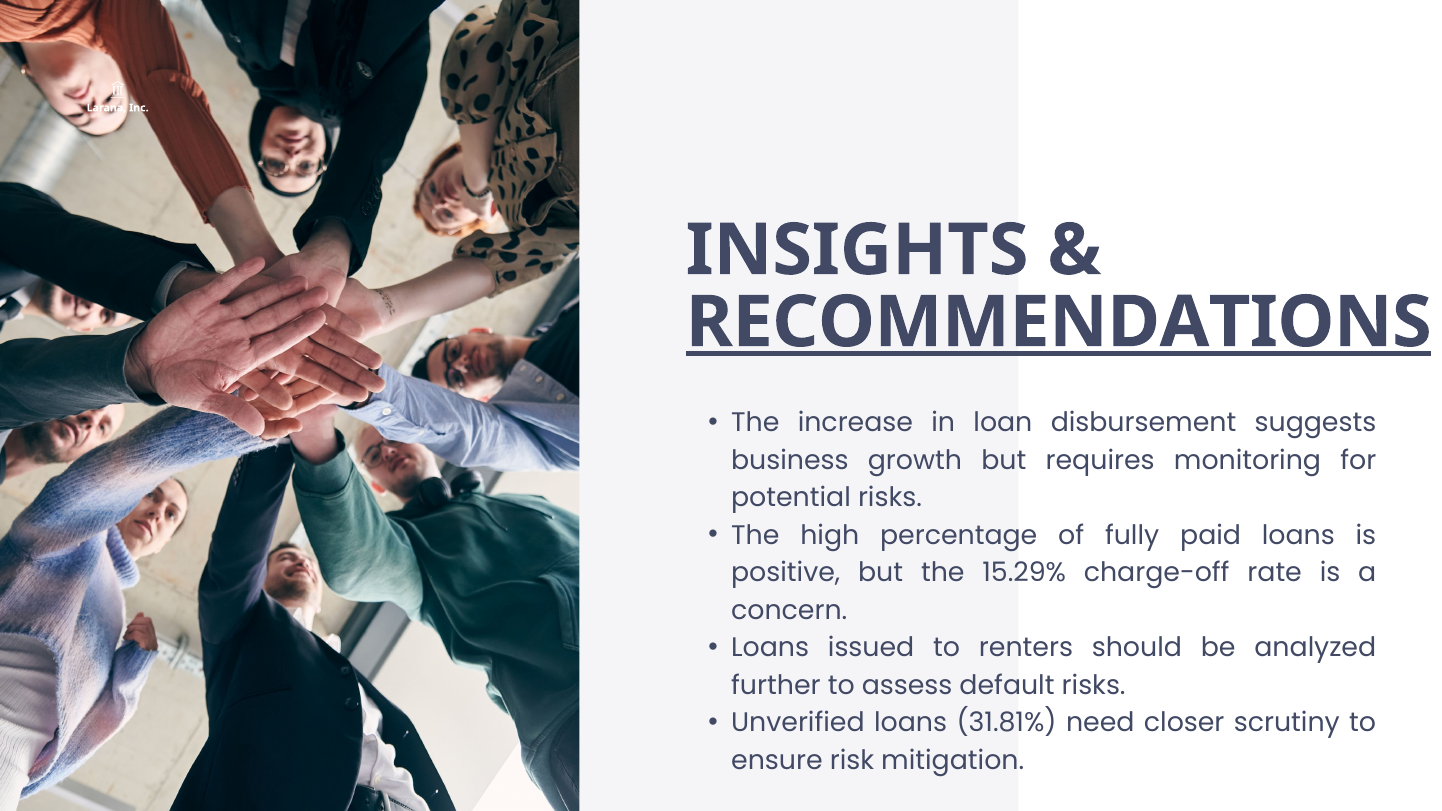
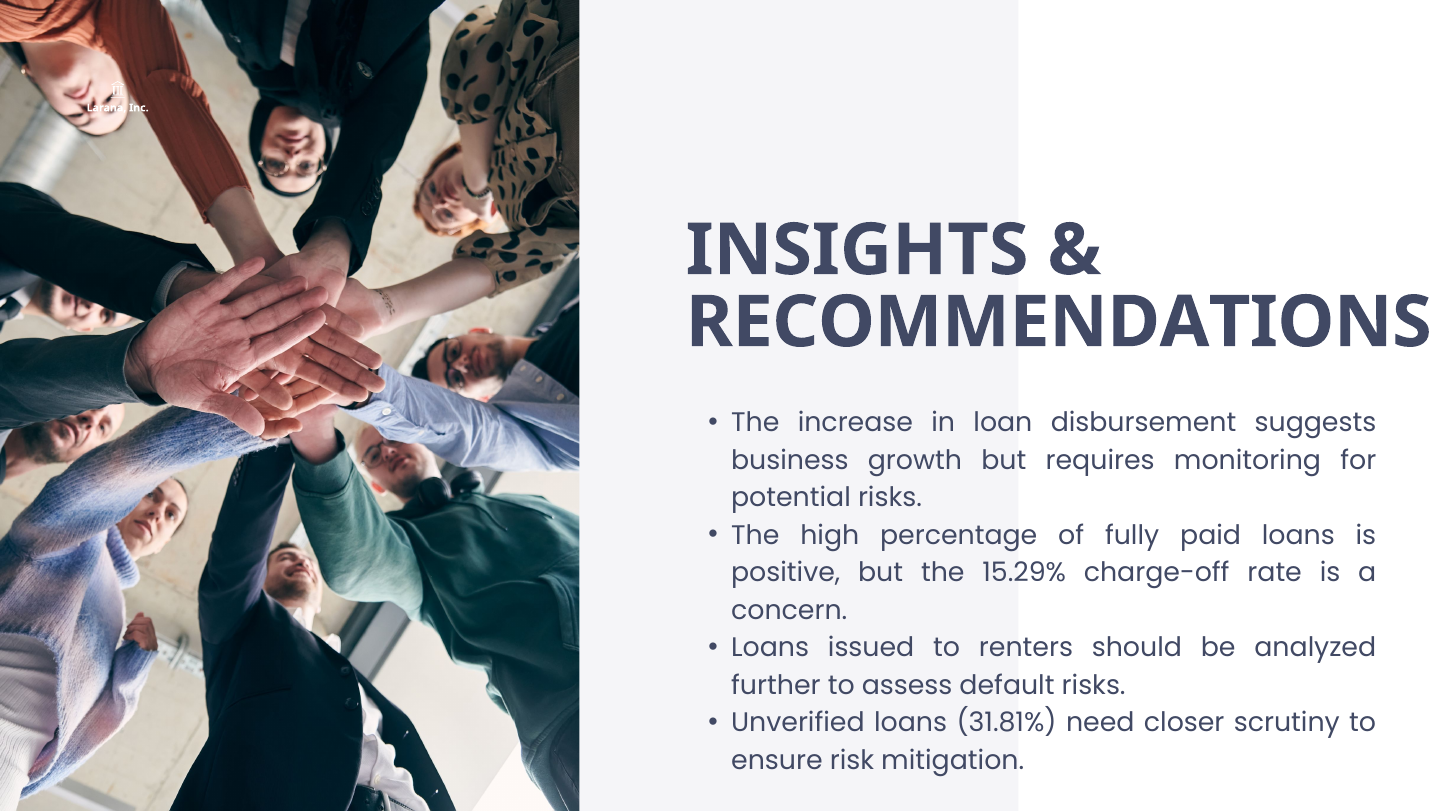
RECOMMENDATIONS underline: present -> none (1059, 322)
